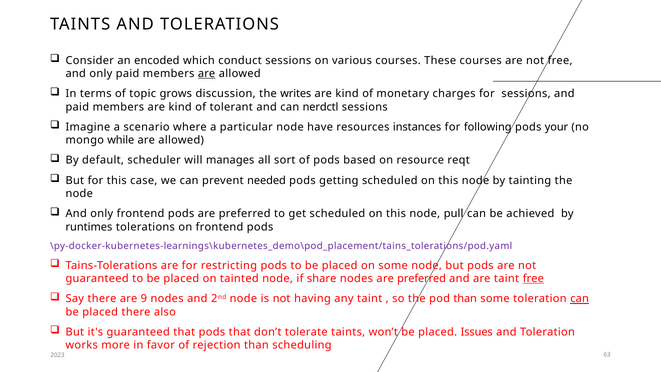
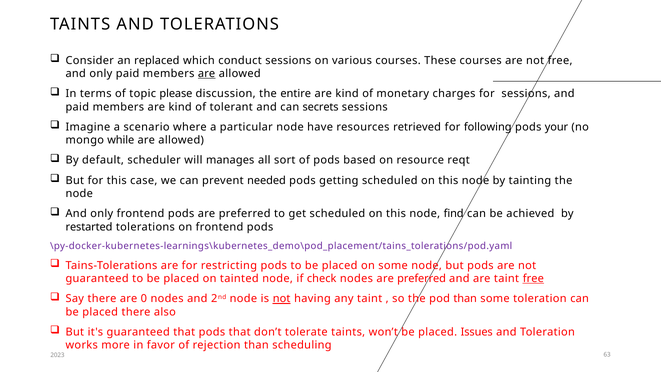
encoded: encoded -> replaced (157, 60)
grows: grows -> please (176, 94)
writes: writes -> entire (296, 94)
nerdctl: nerdctl -> secrets (321, 107)
instances: instances -> retrieved (417, 127)
pull: pull -> find (454, 214)
runtimes: runtimes -> restarted (89, 227)
share: share -> check (322, 279)
9: 9 -> 0 (144, 299)
not underline: none -> present (282, 299)
can underline: present -> none (580, 299)
